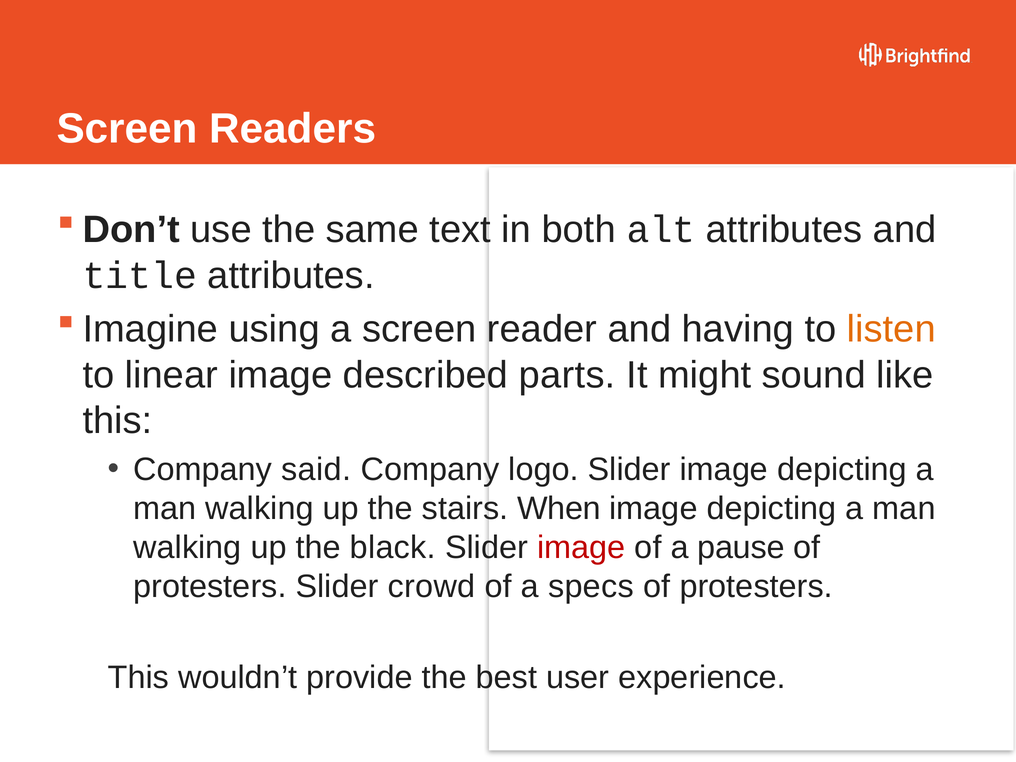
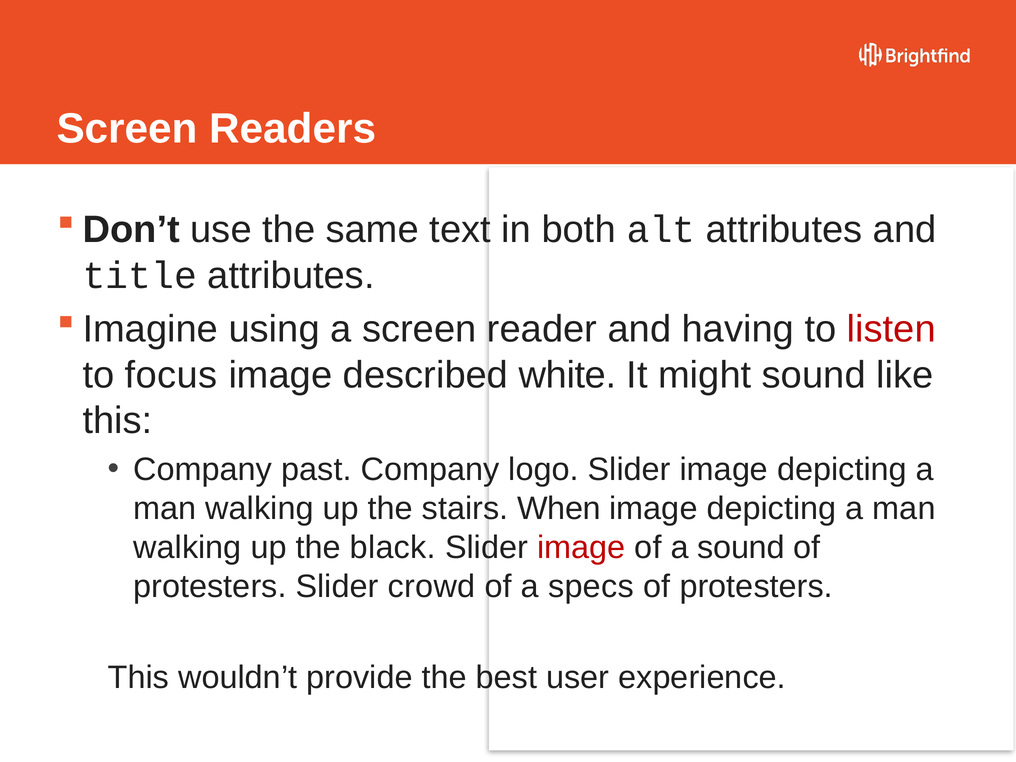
listen colour: orange -> red (891, 329)
linear: linear -> focus (171, 375)
parts: parts -> white (567, 375)
said: said -> past (316, 470)
a pause: pause -> sound (741, 547)
